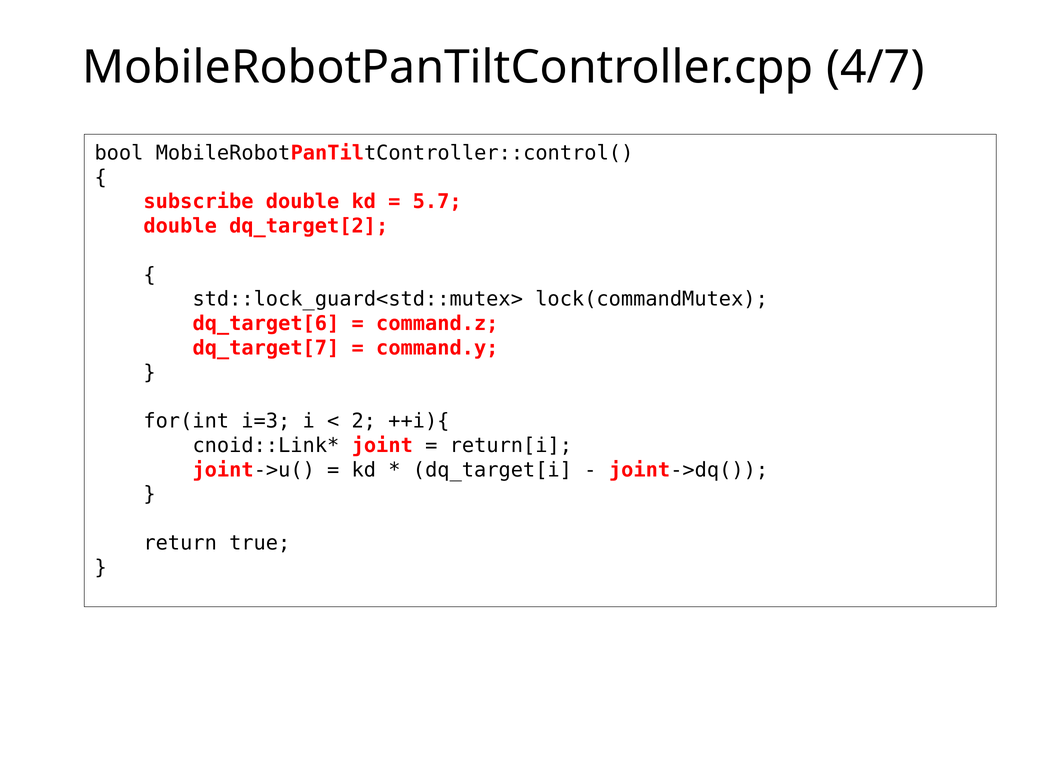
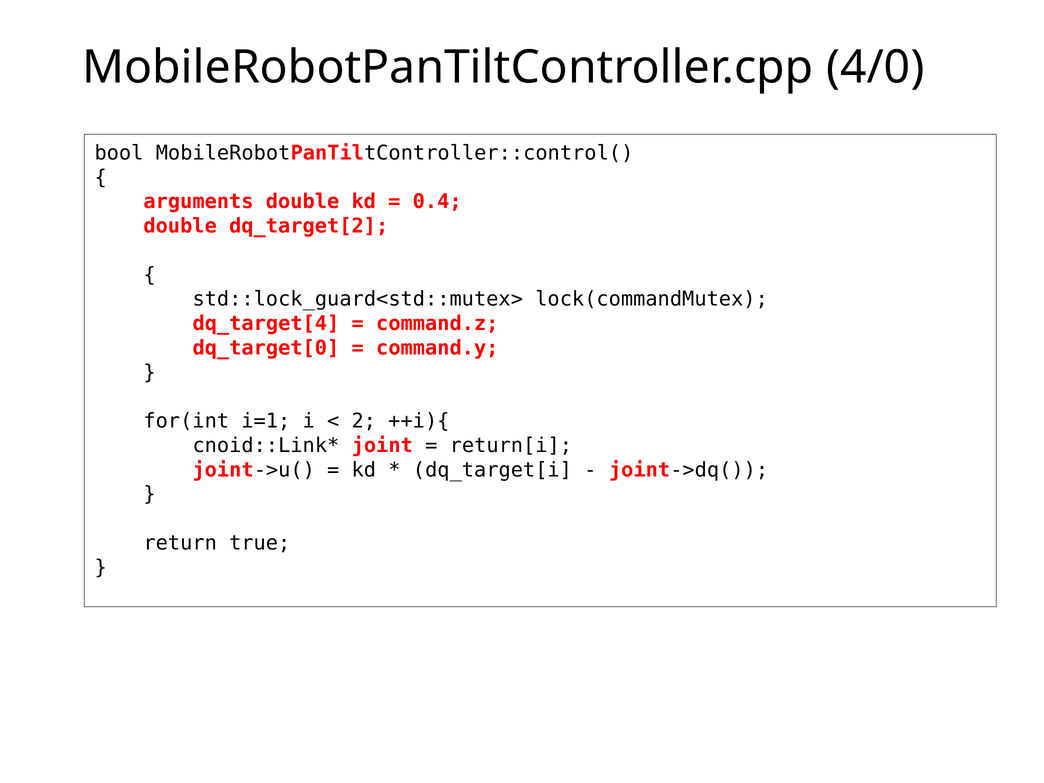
4/7: 4/7 -> 4/0 (875, 67)
subscribe: subscribe -> arguments (199, 202)
5.7: 5.7 -> 0.4 (437, 202)
dq_target[6: dq_target[6 -> dq_target[4 (266, 324)
dq_target[7: dq_target[7 -> dq_target[0 (266, 348)
i=3: i=3 -> i=1 (266, 421)
